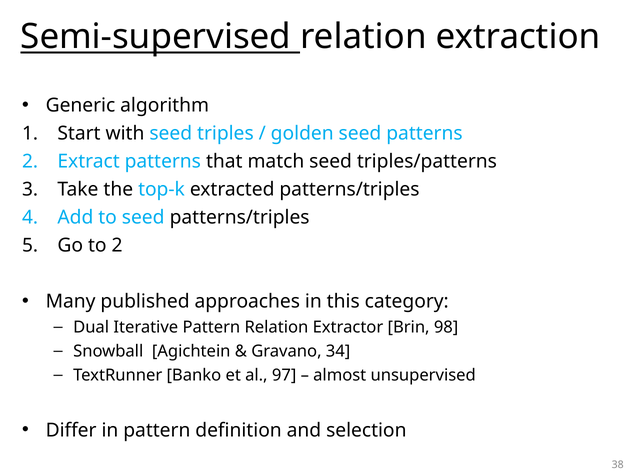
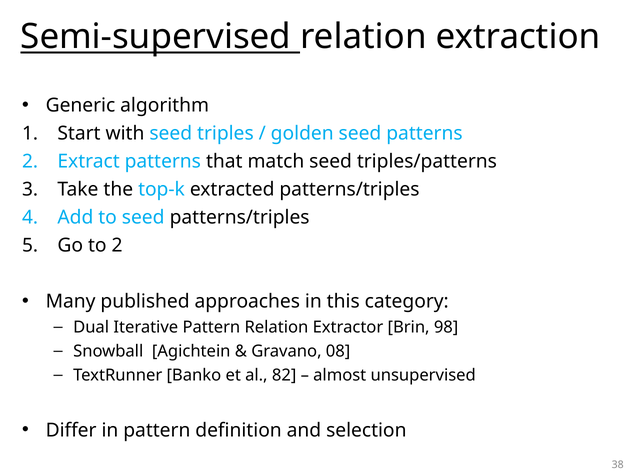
34: 34 -> 08 (338, 351)
97: 97 -> 82 (284, 375)
